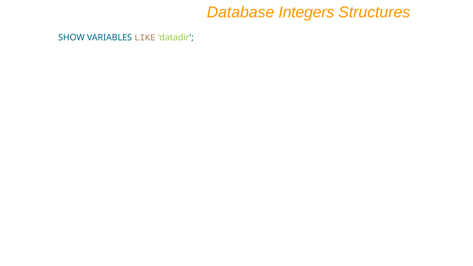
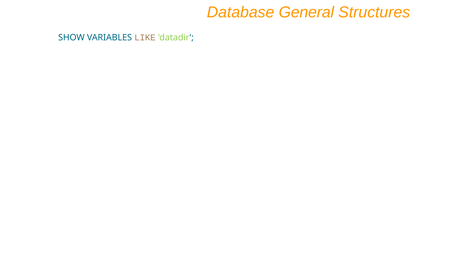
Integers: Integers -> General (306, 12)
